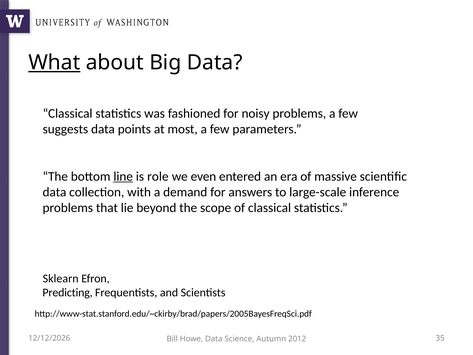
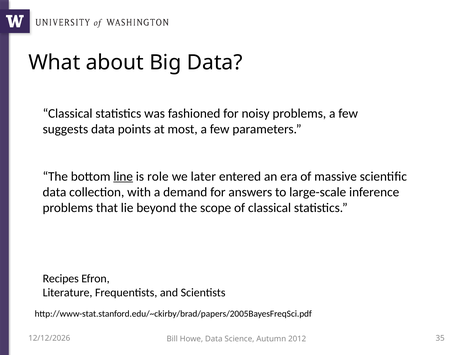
What underline: present -> none (54, 63)
even: even -> later (203, 176)
Sklearn: Sklearn -> Recipes (61, 278)
Predicting: Predicting -> Literature (68, 292)
